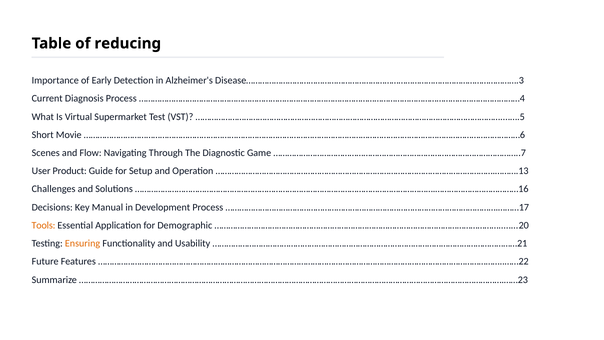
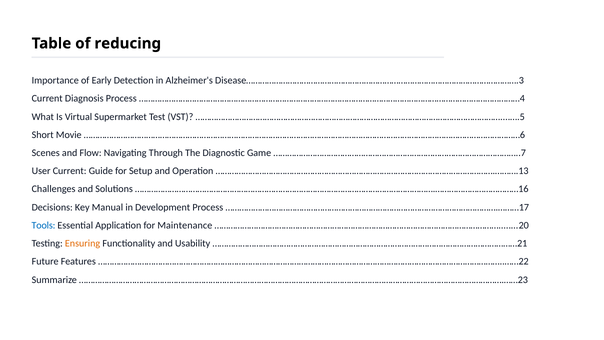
User Product: Product -> Current (70, 171)
Tools colour: orange -> blue (43, 225)
Demographic: Demographic -> Maintenance (185, 225)
